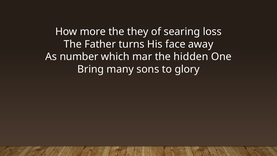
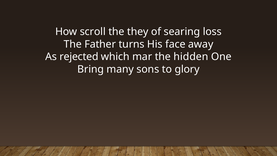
more: more -> scroll (93, 32)
number: number -> rejected (79, 57)
